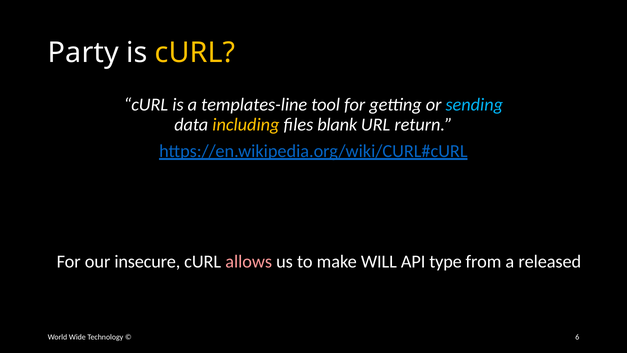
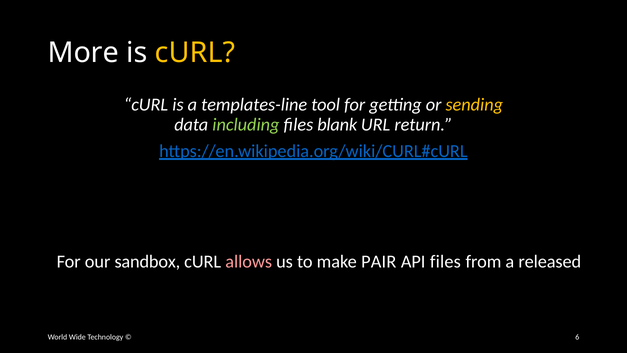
Party: Party -> More (83, 53)
sending colour: light blue -> yellow (474, 105)
including colour: yellow -> light green (246, 125)
insecure: insecure -> sandbox (147, 261)
WILL: WILL -> PAIR (379, 261)
API type: type -> files (445, 261)
